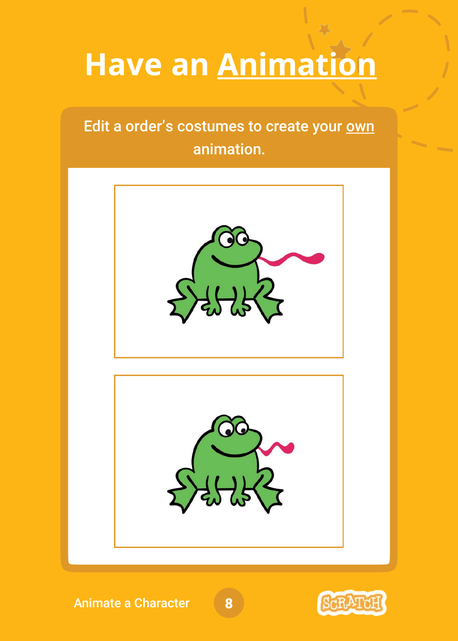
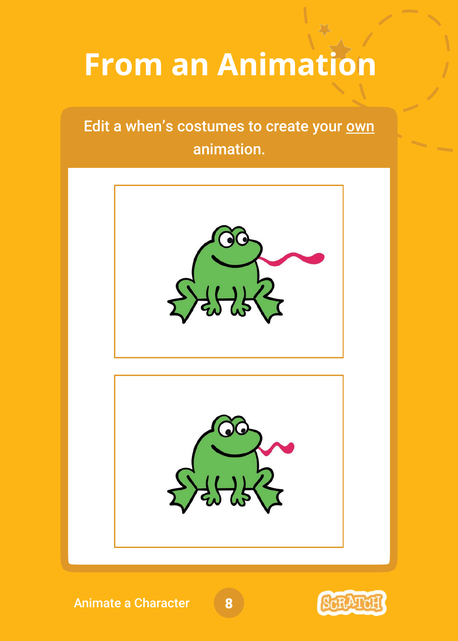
Have: Have -> From (123, 65)
Animation underline: present -> none (297, 65)
order’s: order’s -> when’s (149, 127)
